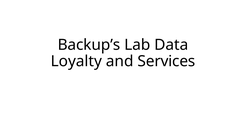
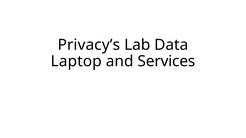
Backup’s: Backup’s -> Privacy’s (89, 45)
Loyalty: Loyalty -> Laptop (76, 61)
